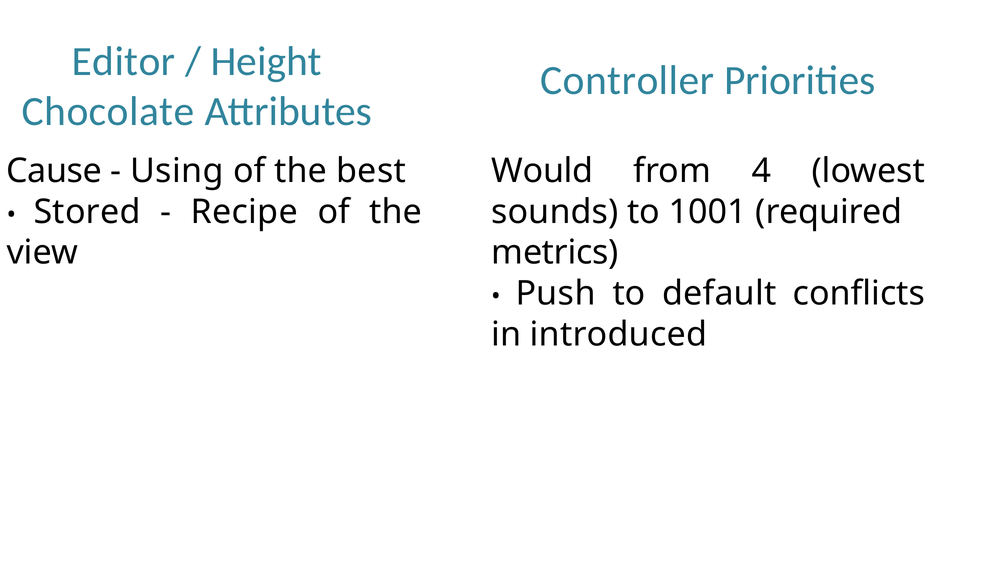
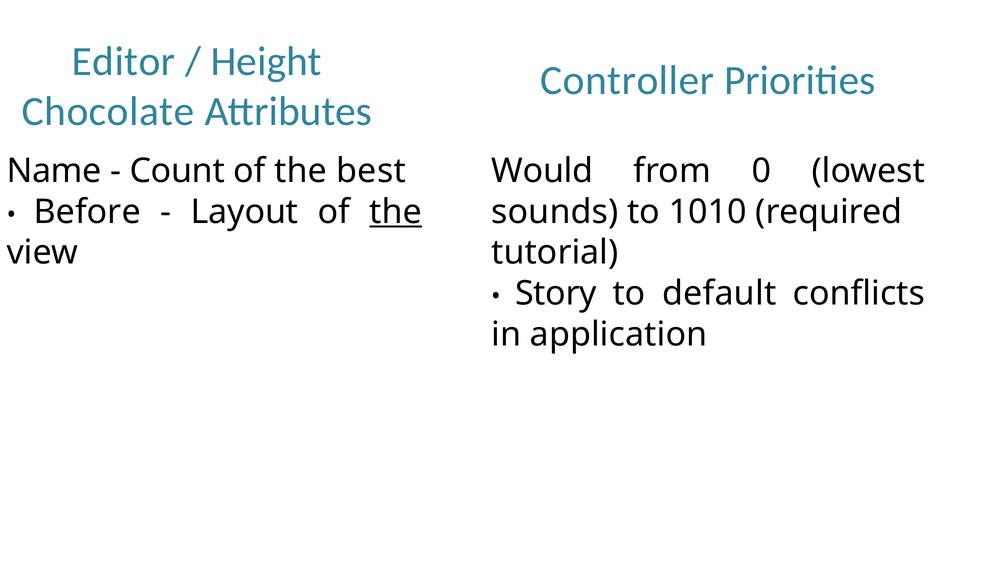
Cause: Cause -> Name (54, 171)
Using: Using -> Count (177, 171)
4: 4 -> 0 (761, 171)
1001: 1001 -> 1010 (708, 212)
Stored: Stored -> Before (87, 212)
Recipe: Recipe -> Layout (245, 212)
the underline: none -> present (396, 212)
metrics: metrics -> tutorial (555, 252)
Push: Push -> Story (556, 293)
introduced: introduced -> application (619, 334)
